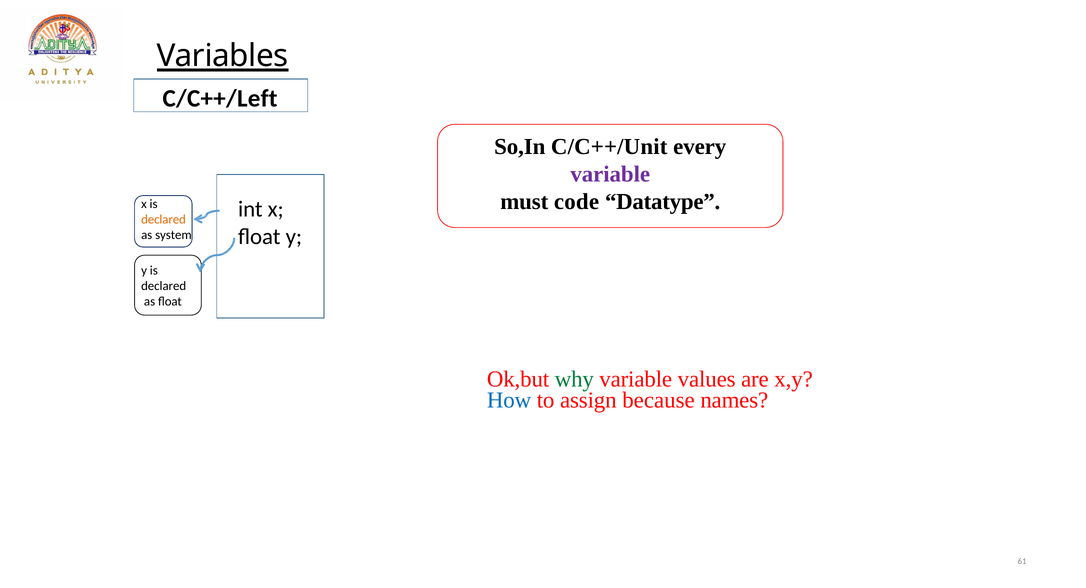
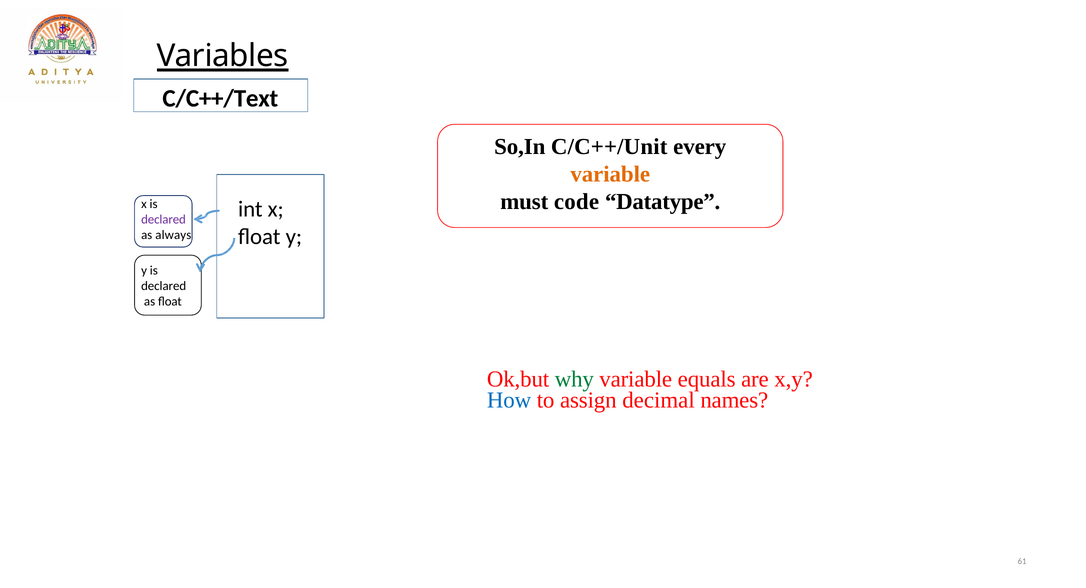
C/C++/Left: C/C++/Left -> C/C++/Text (220, 98)
variable colour: purple -> orange (610, 174)
declared colour: orange -> purple (164, 220)
system: system -> always (173, 235)
values: values -> equals (707, 379)
because: because -> decimal (659, 400)
